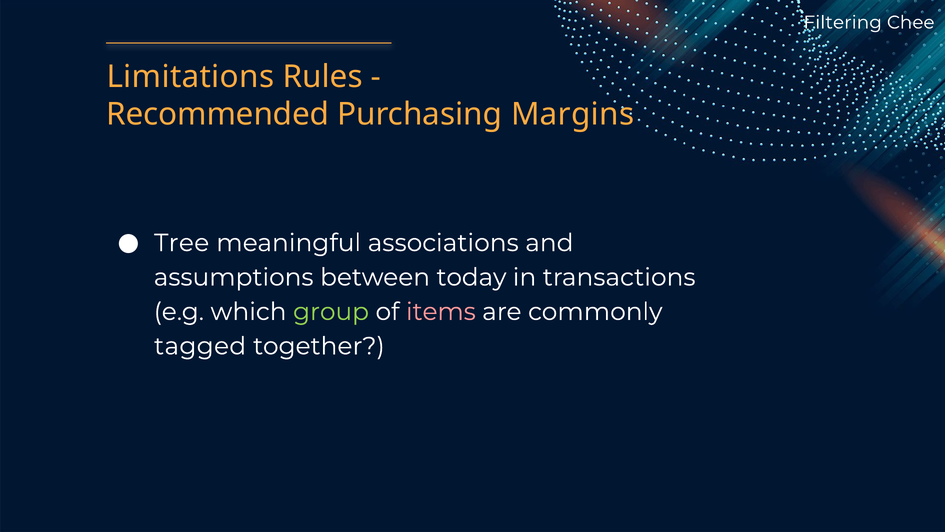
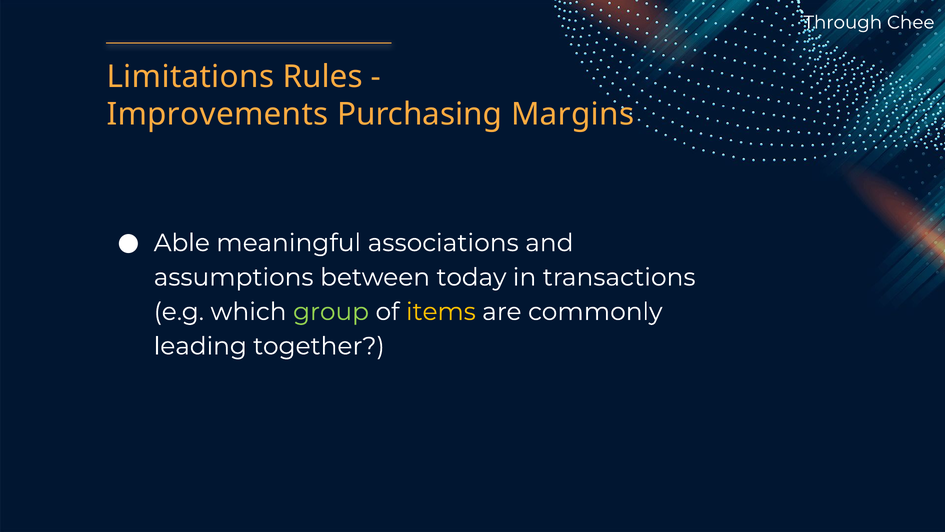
Filtering: Filtering -> Through (843, 22)
Recommended: Recommended -> Improvements (218, 114)
Tree: Tree -> Able (182, 243)
items colour: pink -> yellow (441, 312)
tagged: tagged -> leading (200, 346)
